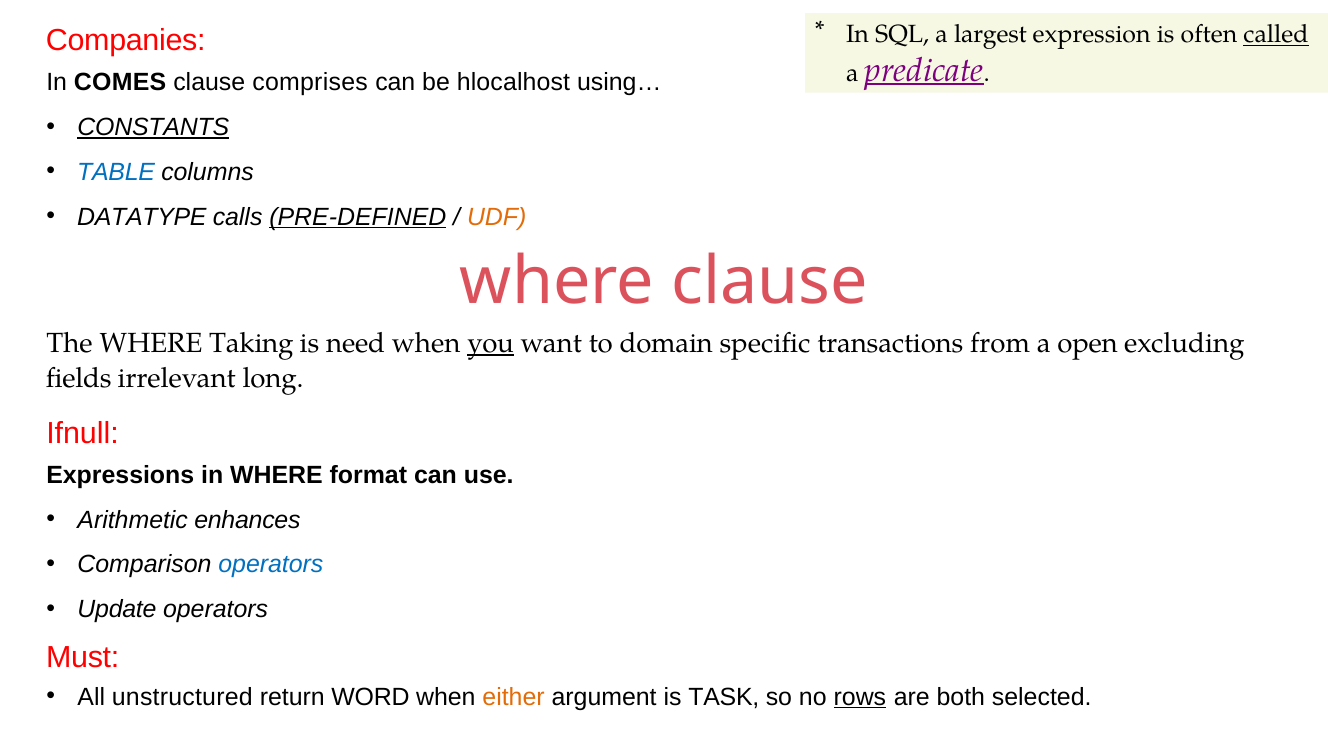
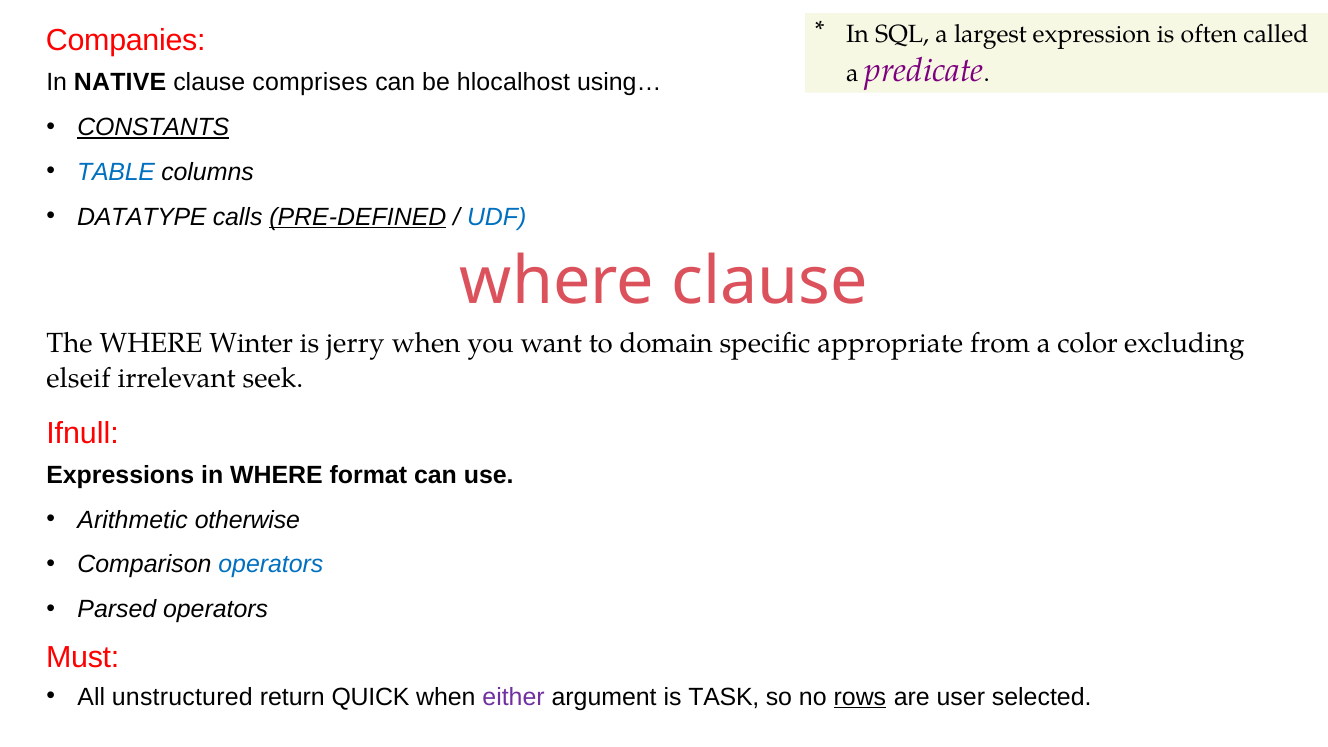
called underline: present -> none (1276, 35)
predicate underline: present -> none (924, 70)
COMES: COMES -> NATIVE (120, 82)
UDF colour: orange -> blue (497, 217)
Taking: Taking -> Winter (251, 343)
need: need -> jerry (355, 343)
you underline: present -> none (491, 343)
transactions: transactions -> appropriate (890, 343)
open: open -> color (1088, 343)
fields: fields -> elseif (78, 378)
long: long -> seek (273, 378)
enhances: enhances -> otherwise (247, 520)
Update: Update -> Parsed (117, 610)
WORD: WORD -> QUICK (371, 697)
either colour: orange -> purple (514, 697)
both: both -> user (961, 697)
